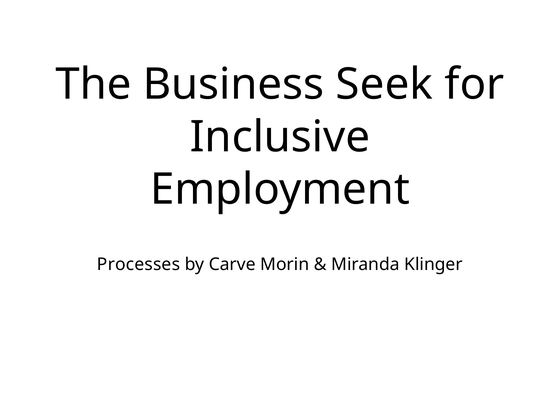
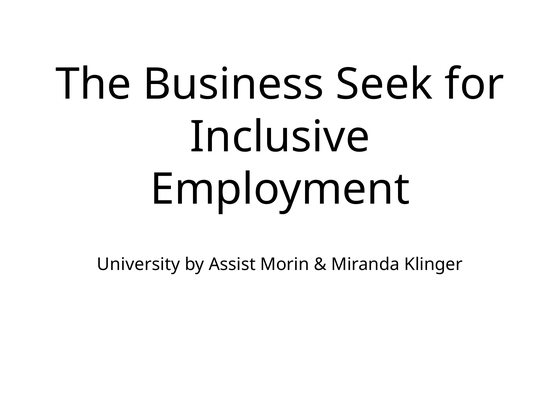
Processes: Processes -> University (139, 264)
Carve: Carve -> Assist (232, 264)
